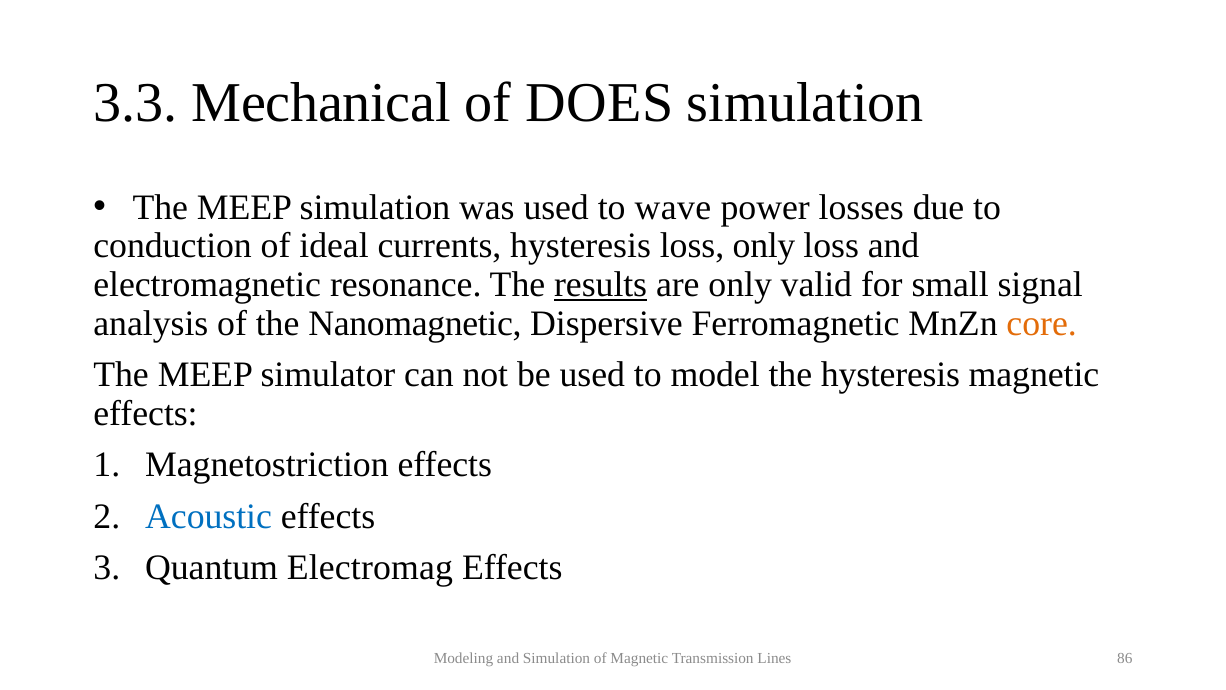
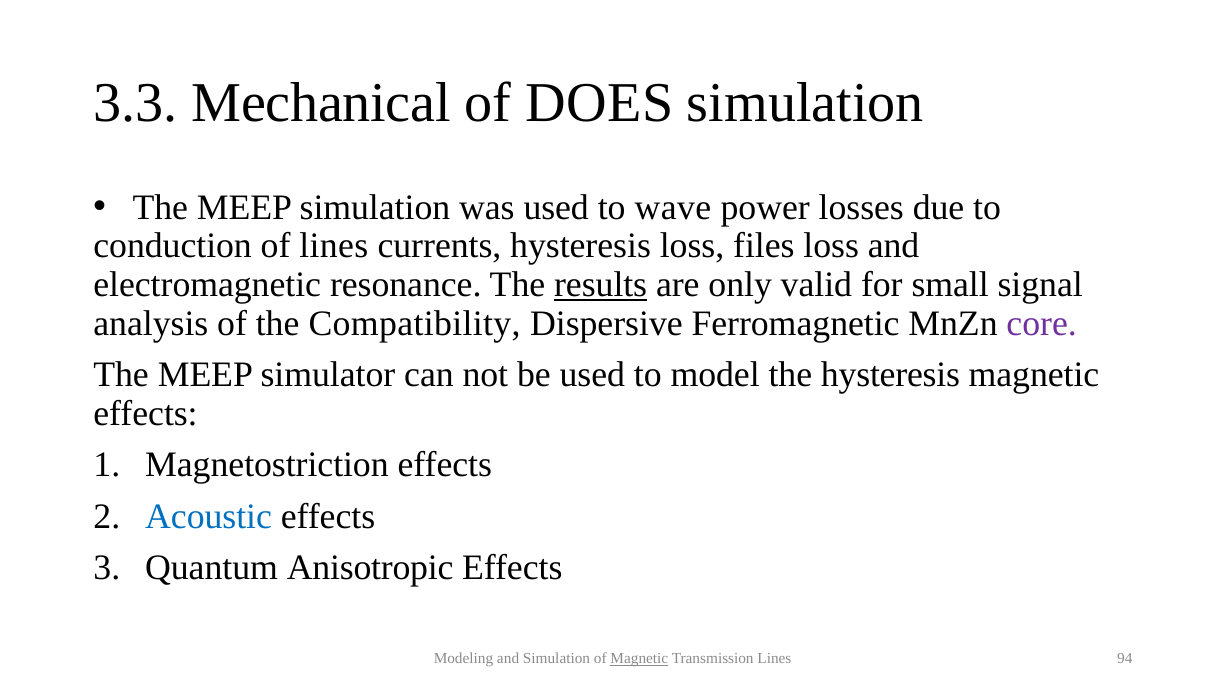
of ideal: ideal -> lines (334, 246)
loss only: only -> files (764, 246)
Nanomagnetic: Nanomagnetic -> Compatibility (415, 323)
core colour: orange -> purple (1042, 323)
Electromag: Electromag -> Anisotropic (370, 567)
Magnetic underline: none -> present (639, 659)
86: 86 -> 94 (1125, 659)
